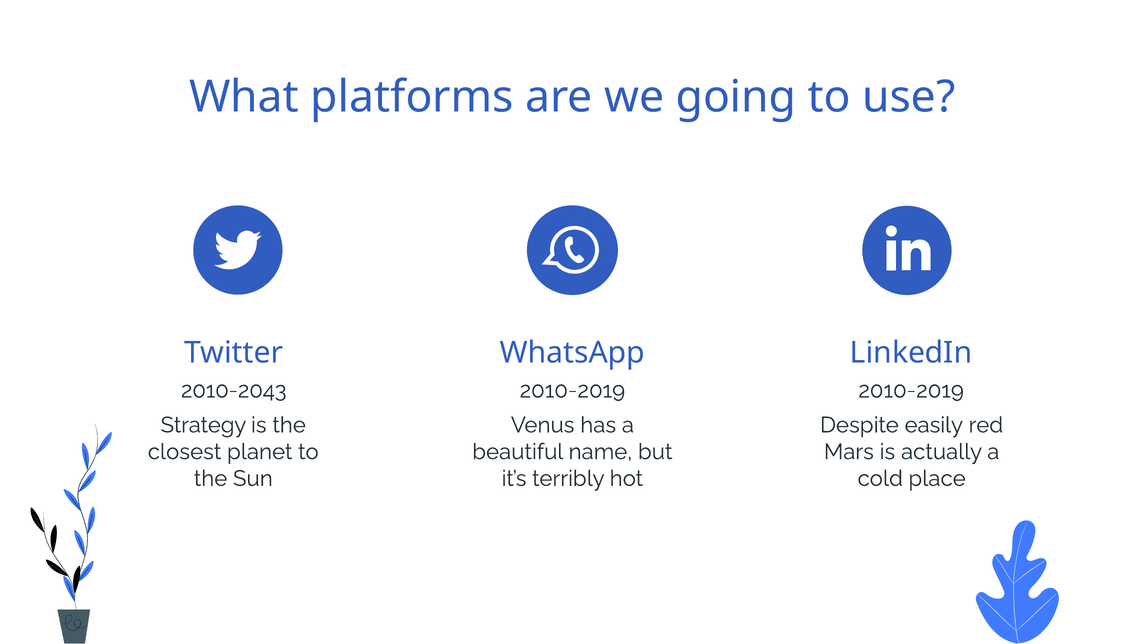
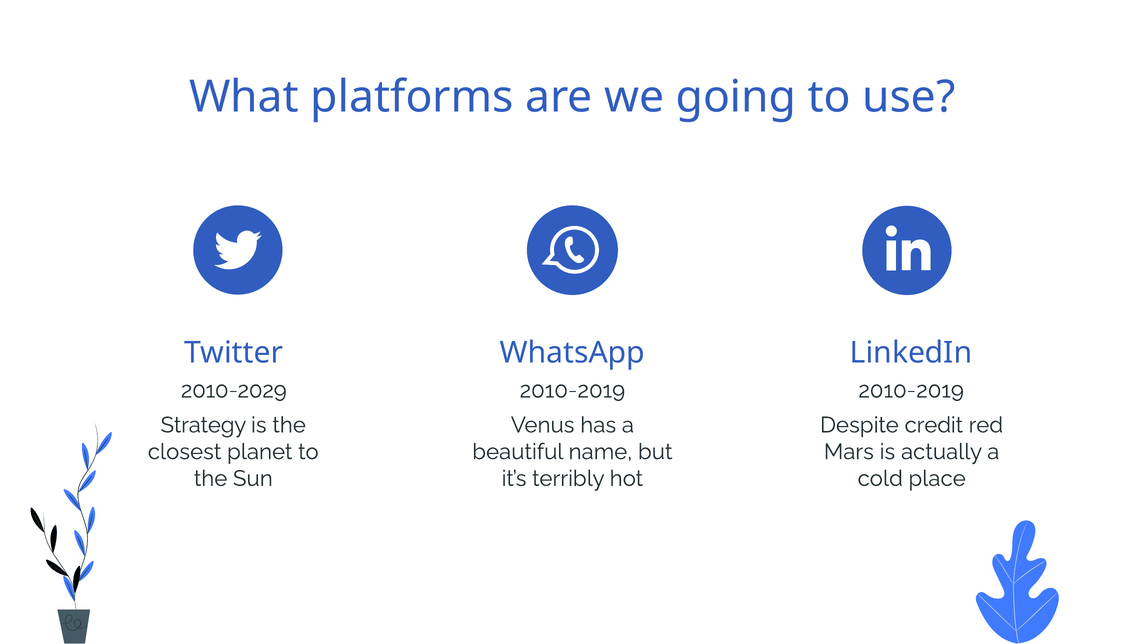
2010-2043: 2010-2043 -> 2010-2029 (234, 390)
easily: easily -> credit (934, 425)
